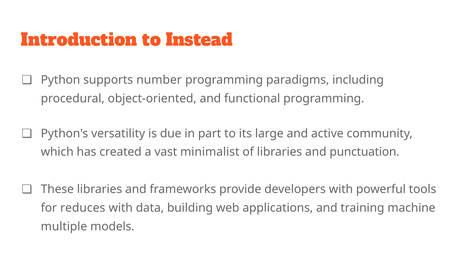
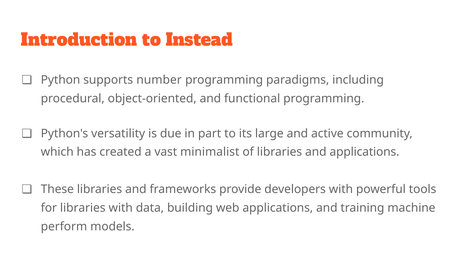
and punctuation: punctuation -> applications (364, 152)
for reduces: reduces -> libraries (83, 208)
multiple: multiple -> perform (64, 226)
